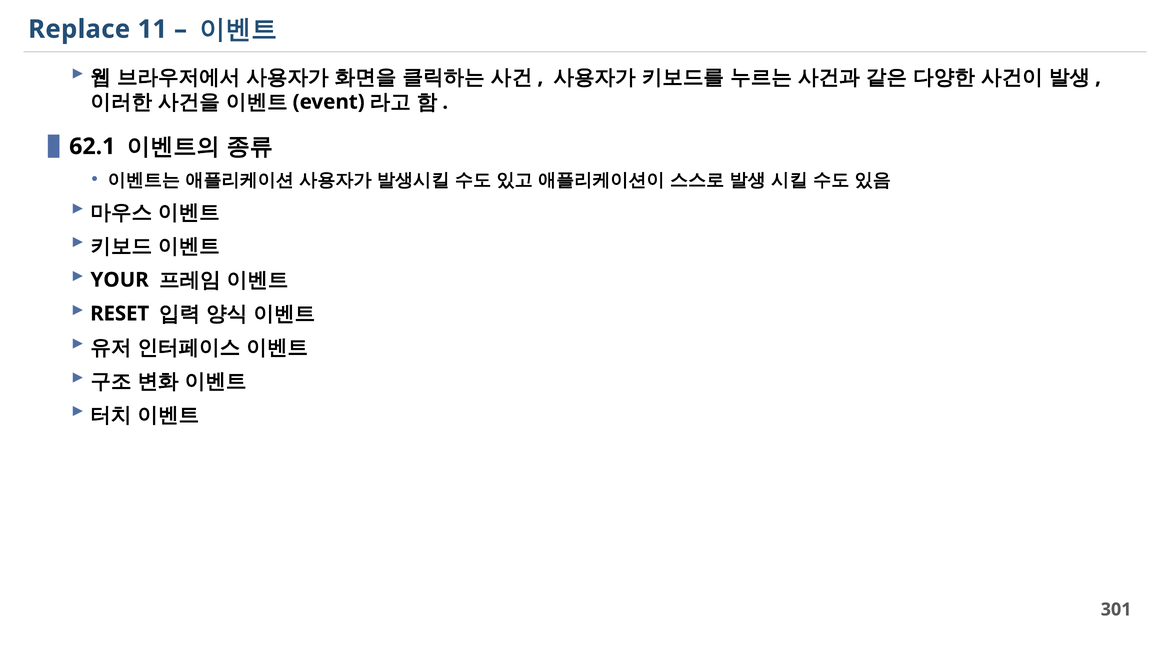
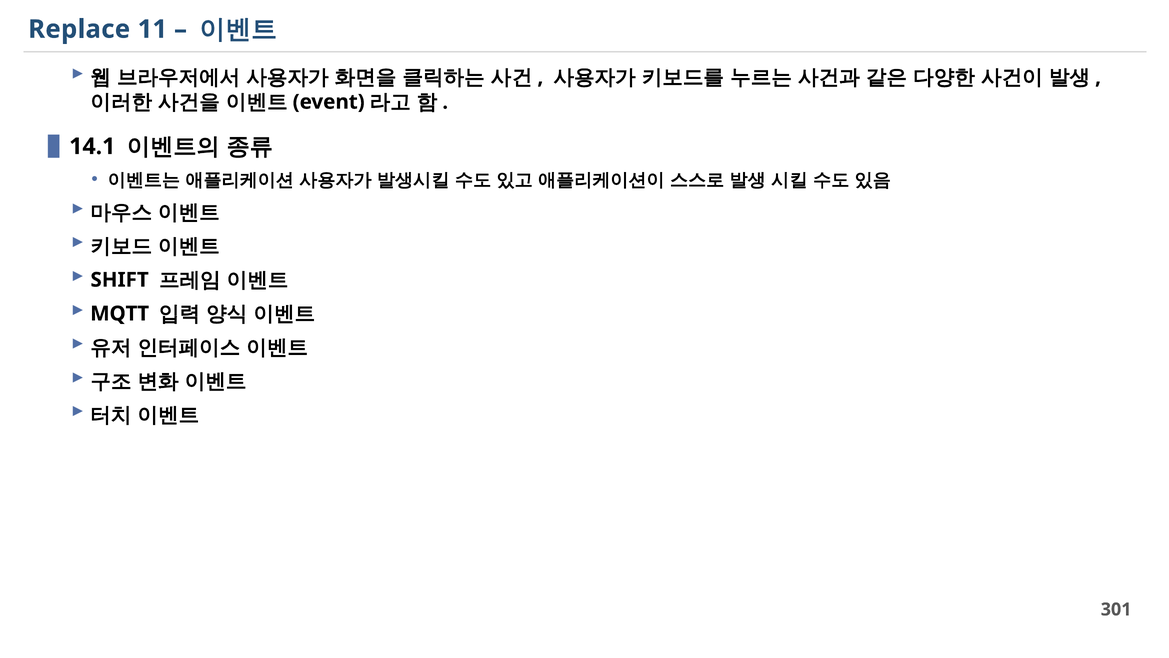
62.1: 62.1 -> 14.1 (92, 146)
YOUR: YOUR -> SHIFT (120, 280)
RESET: RESET -> MQTT (120, 313)
